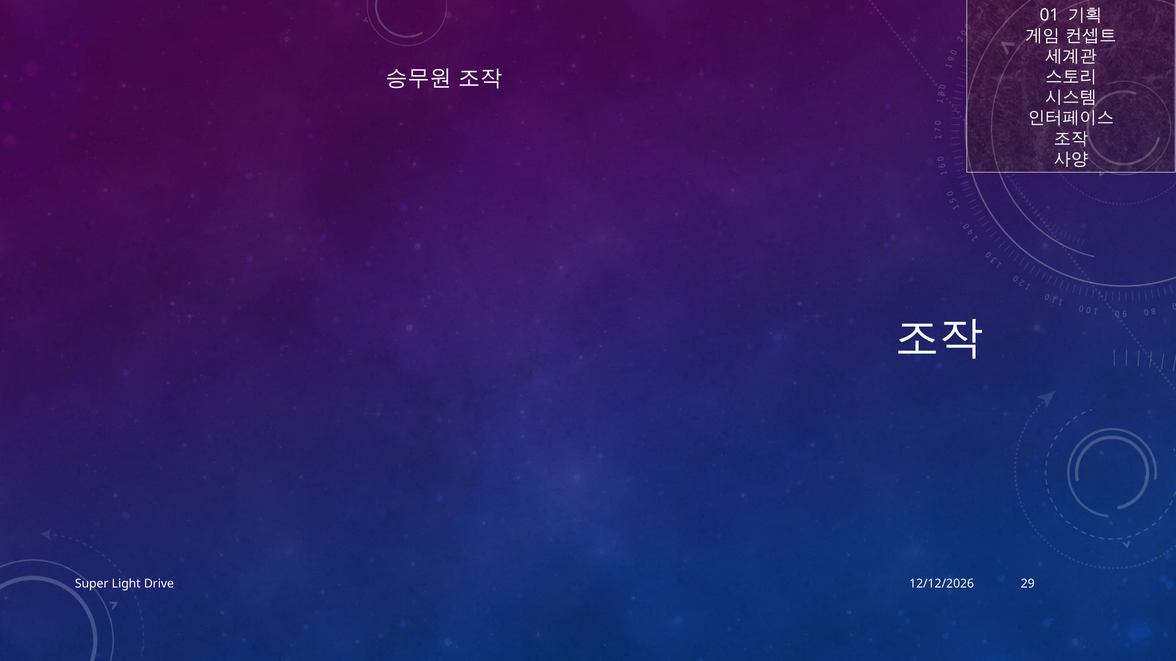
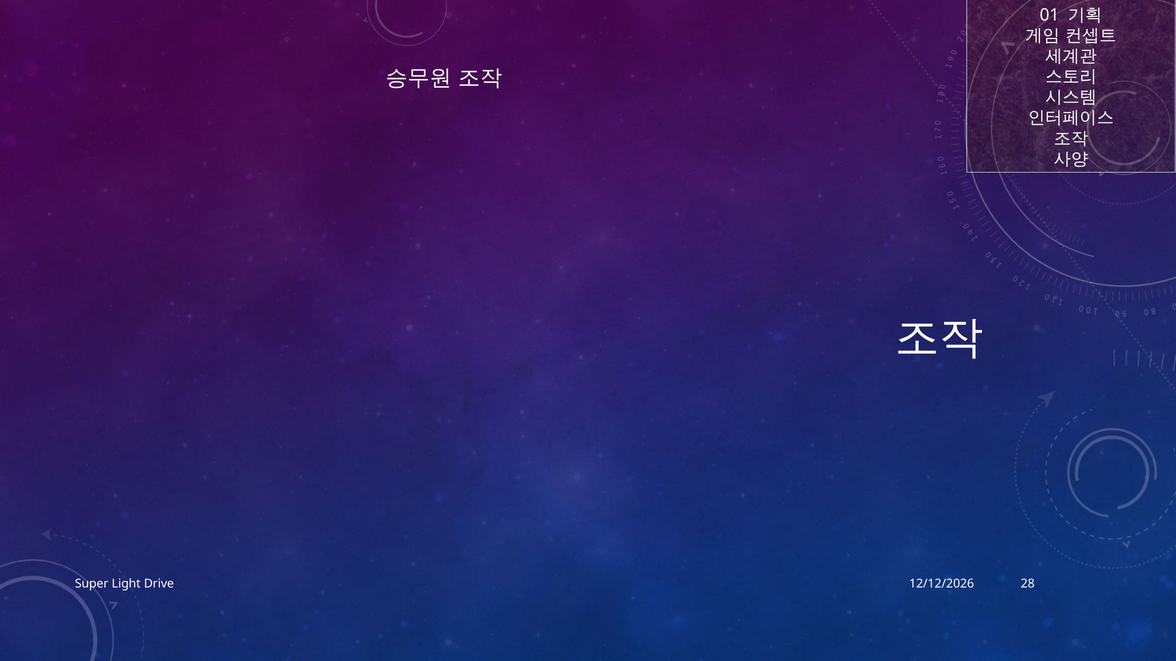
29: 29 -> 28 (1028, 584)
